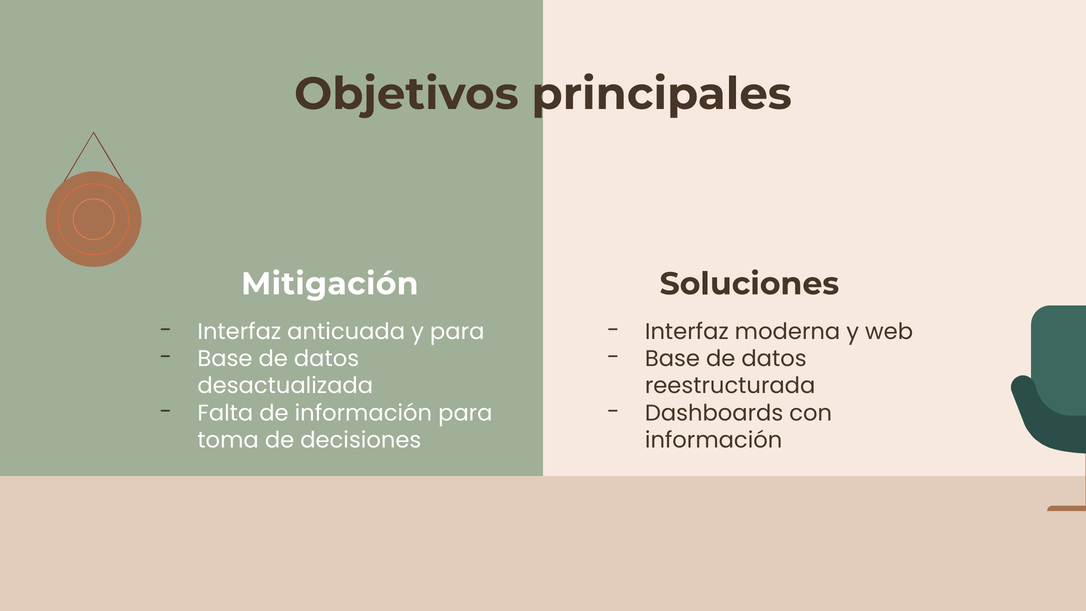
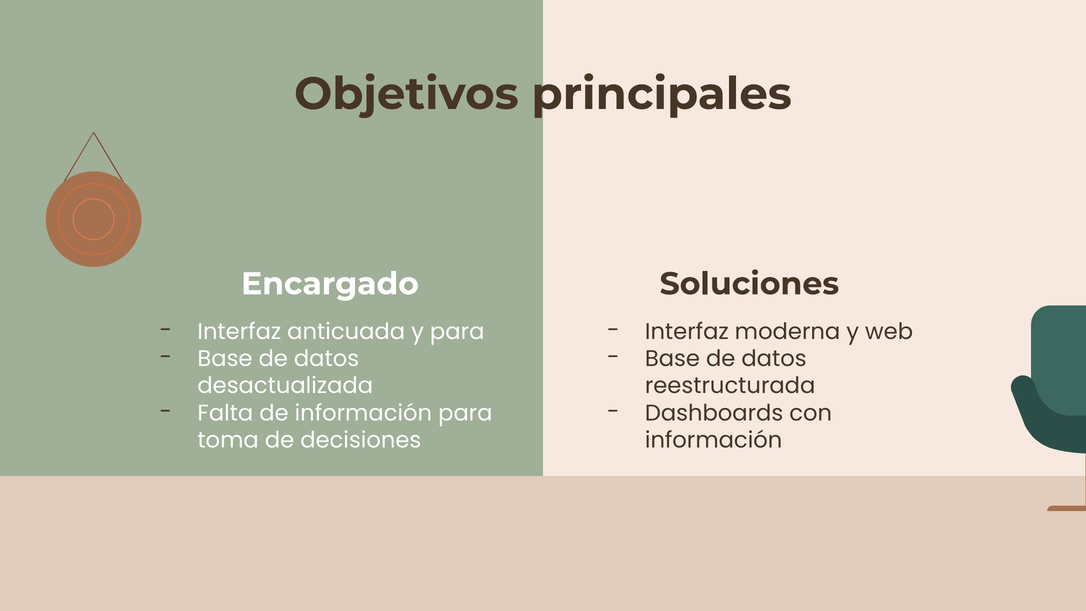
Mitigación: Mitigación -> Encargado (330, 284)
